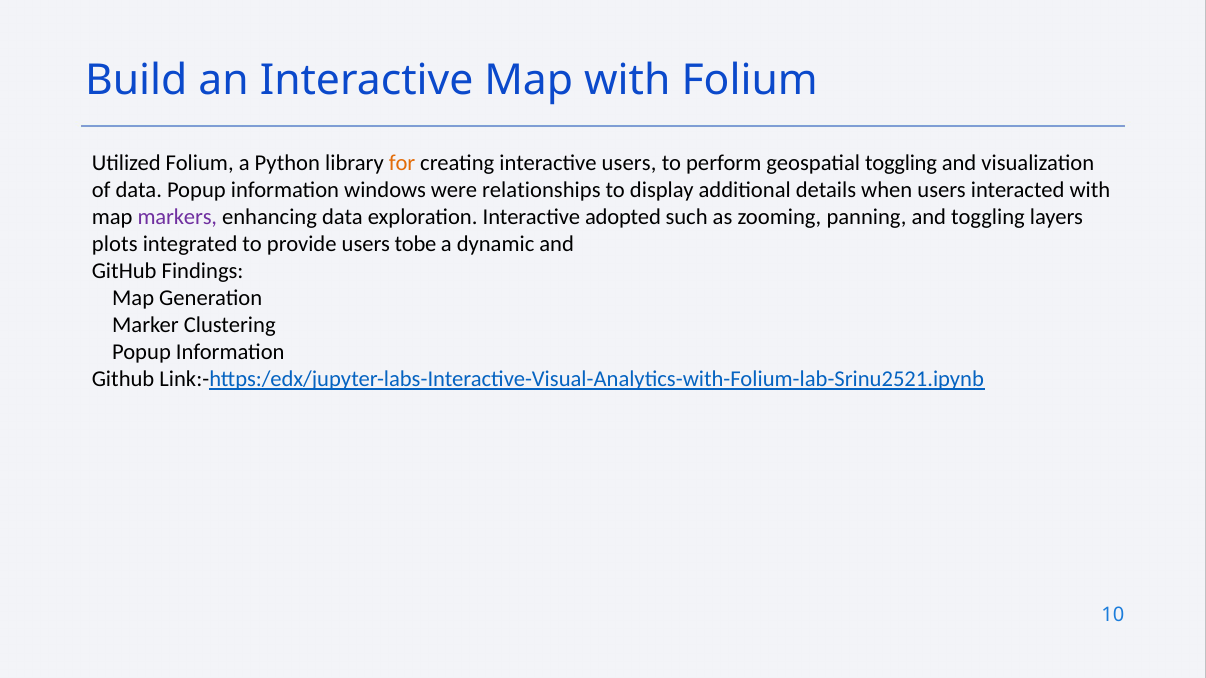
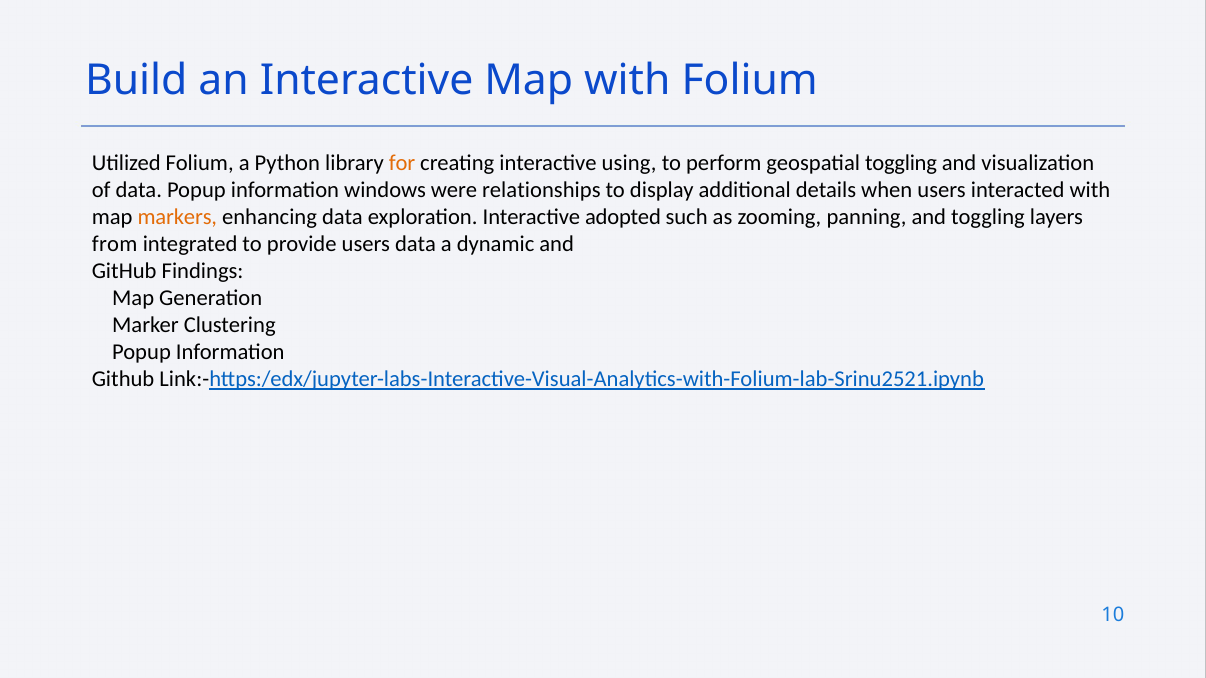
interactive users: users -> using (629, 163)
markers colour: purple -> orange (177, 217)
plots: plots -> from (115, 244)
users tobe: tobe -> data (415, 244)
